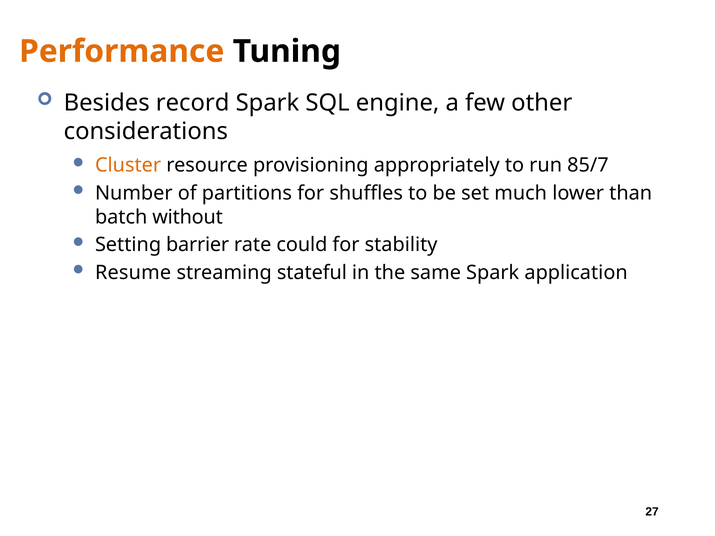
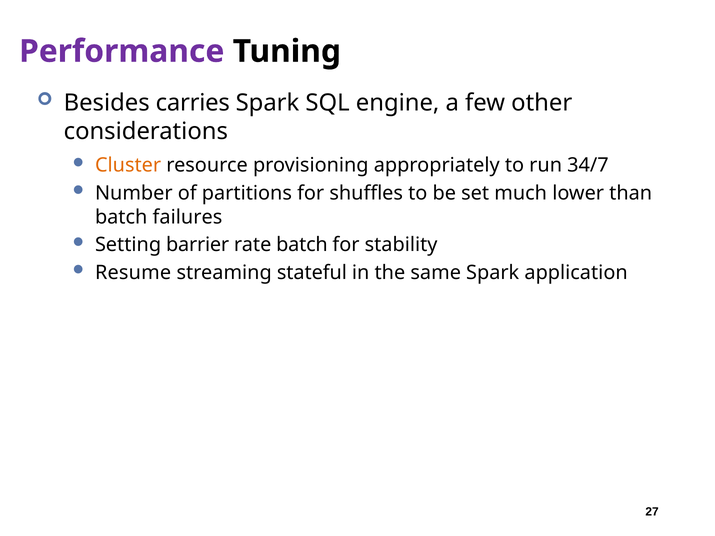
Performance colour: orange -> purple (122, 51)
record: record -> carries (193, 103)
85/7: 85/7 -> 34/7 (588, 165)
without: without -> failures (187, 217)
rate could: could -> batch (302, 245)
